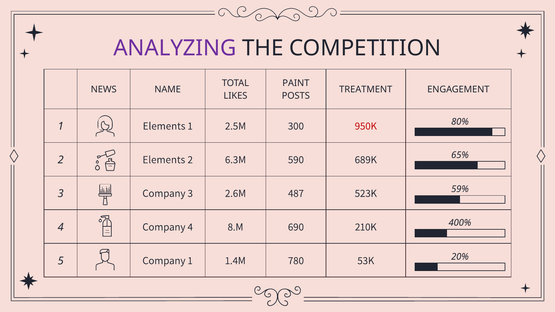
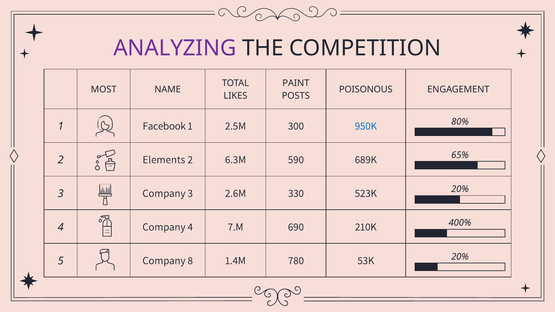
NEWS: NEWS -> MOST (104, 90)
TREATMENT: TREATMENT -> POISONOUS (366, 90)
1 Elements: Elements -> Facebook (164, 126)
950K colour: red -> blue (366, 126)
59%: 59% -> 20% (460, 189)
487: 487 -> 330 (296, 193)
8.M: 8.M -> 7.M (235, 227)
Company 1: 1 -> 8 (190, 261)
